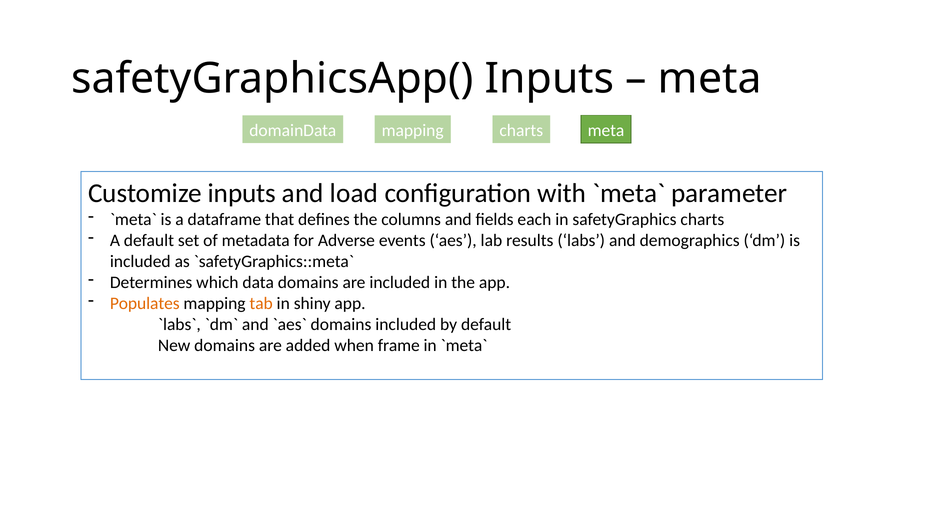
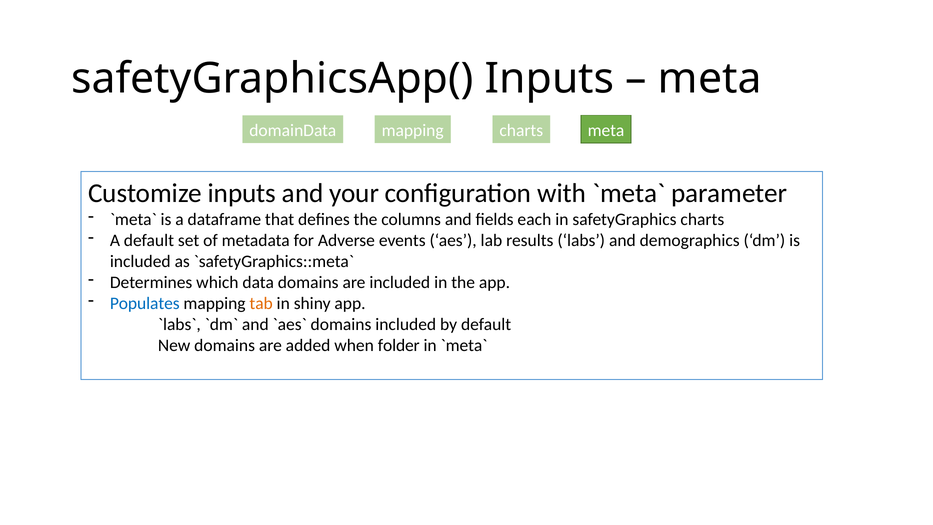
load: load -> your (354, 193)
Populates colour: orange -> blue (145, 303)
frame: frame -> folder (399, 345)
